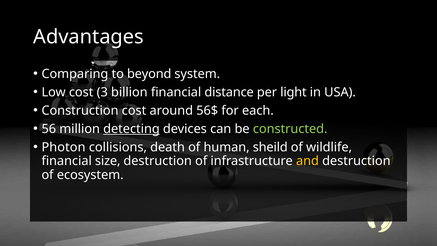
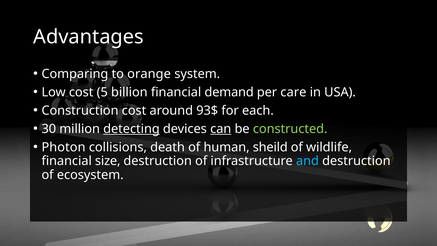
beyond: beyond -> orange (149, 74)
3: 3 -> 5 (102, 92)
distance: distance -> demand (229, 92)
light: light -> care (293, 92)
56$: 56$ -> 93$ (207, 111)
56: 56 -> 30 (49, 129)
can underline: none -> present (221, 129)
and colour: yellow -> light blue (307, 161)
